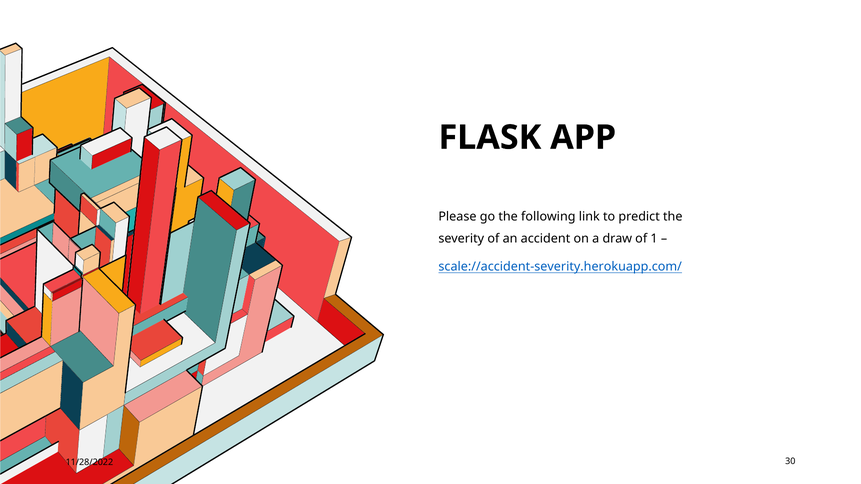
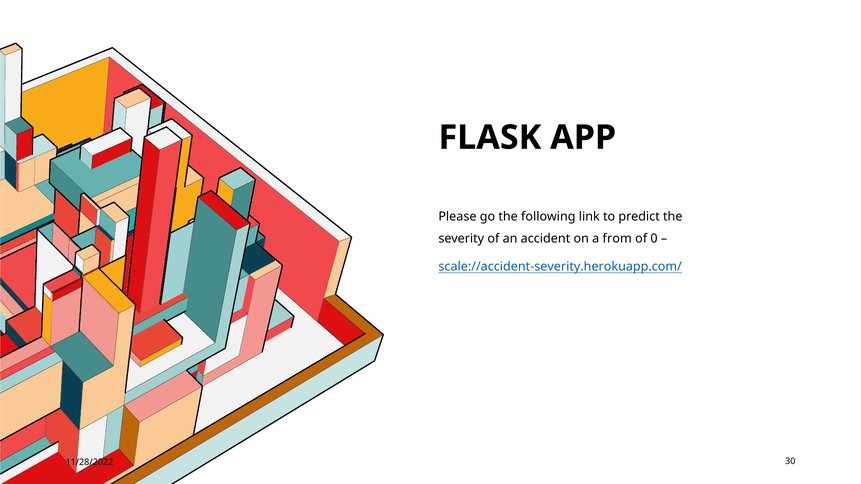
draw: draw -> from (617, 239)
1: 1 -> 0 (654, 239)
